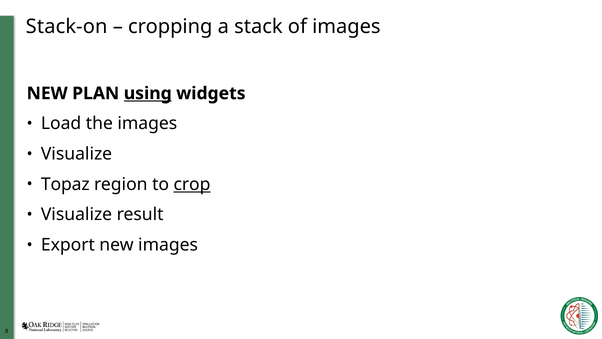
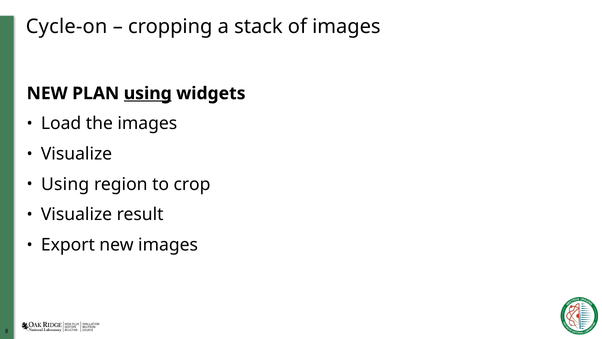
Stack-on: Stack-on -> Cycle-on (67, 27)
Topaz: Topaz -> Using (65, 184)
crop underline: present -> none (192, 184)
